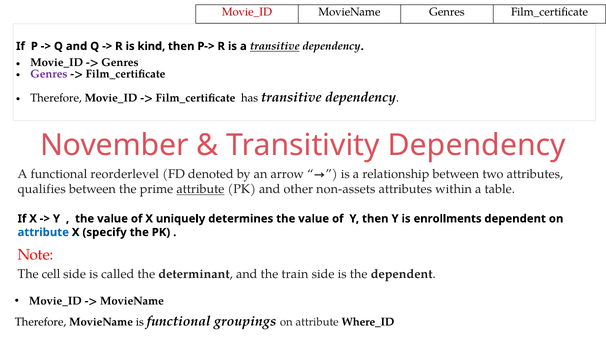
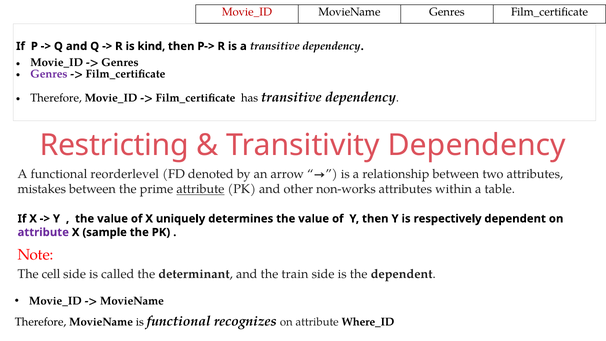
transitive underline: present -> none (275, 46)
November: November -> Restricting (114, 145)
qualifies: qualifies -> mistakes (42, 189)
non-assets: non-assets -> non-works (346, 189)
enrollments: enrollments -> respectively (448, 219)
attribute colour: blue -> purple (43, 232)
specify: specify -> sample (105, 232)
groupings: groupings -> recognizes (245, 321)
